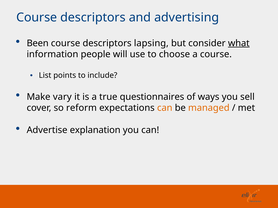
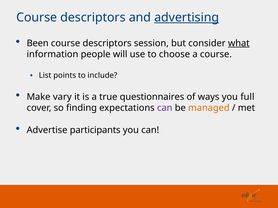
advertising underline: none -> present (187, 18)
lapsing: lapsing -> session (151, 43)
sell: sell -> full (247, 97)
reform: reform -> finding (82, 108)
can colour: orange -> purple (165, 108)
explanation: explanation -> participants (95, 130)
